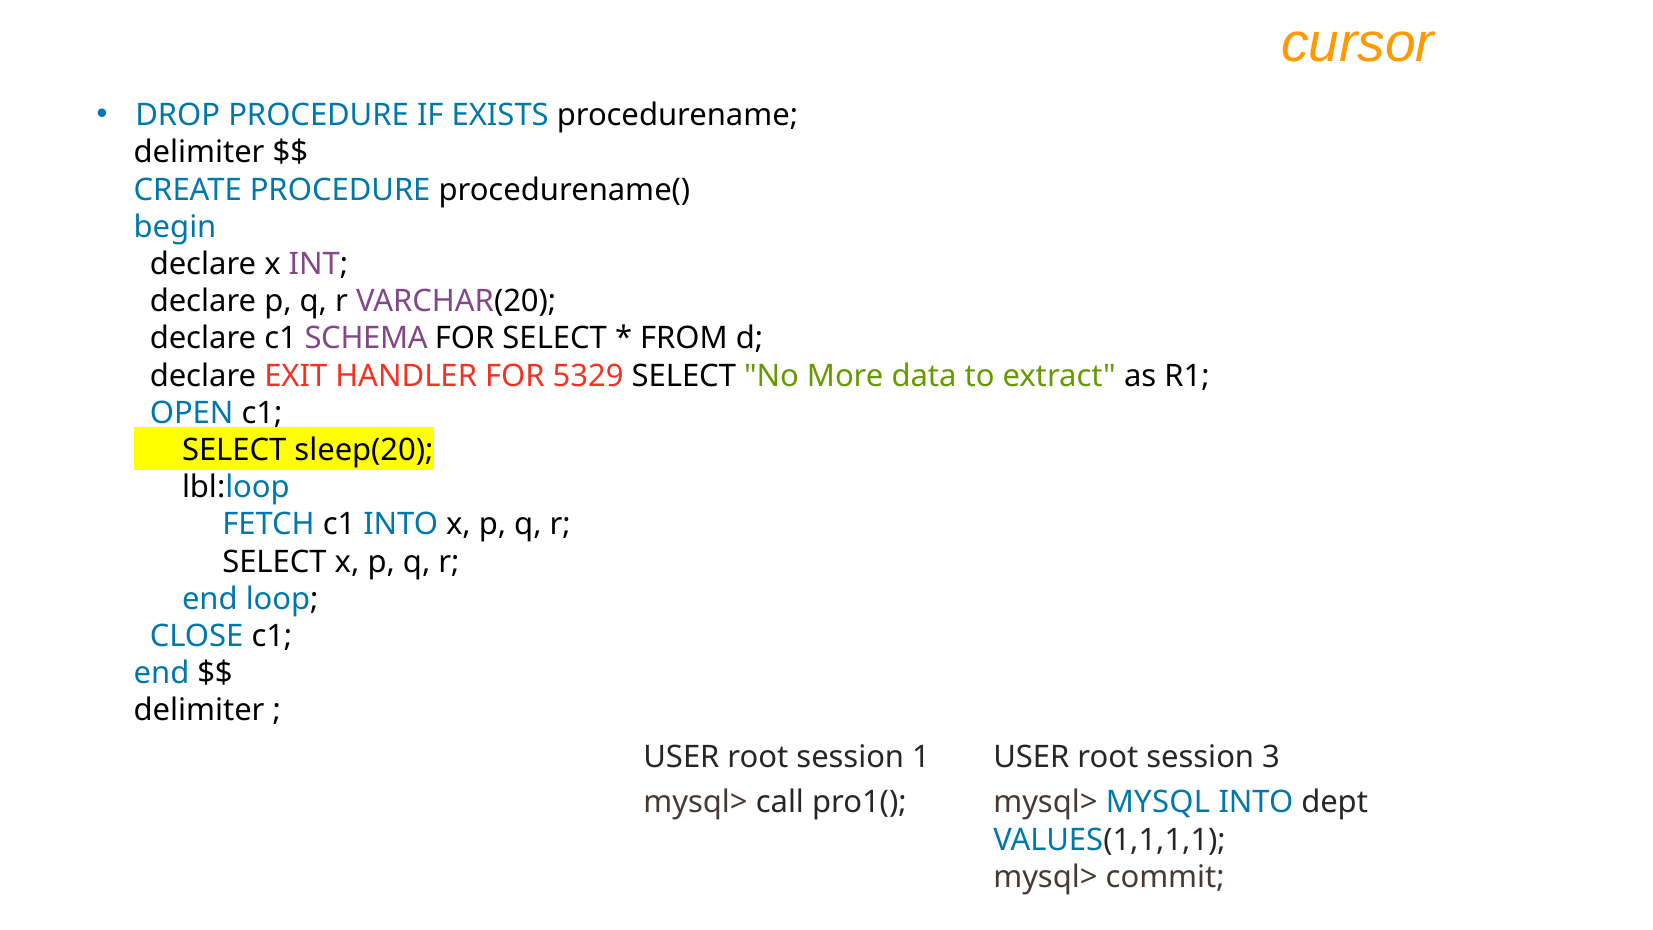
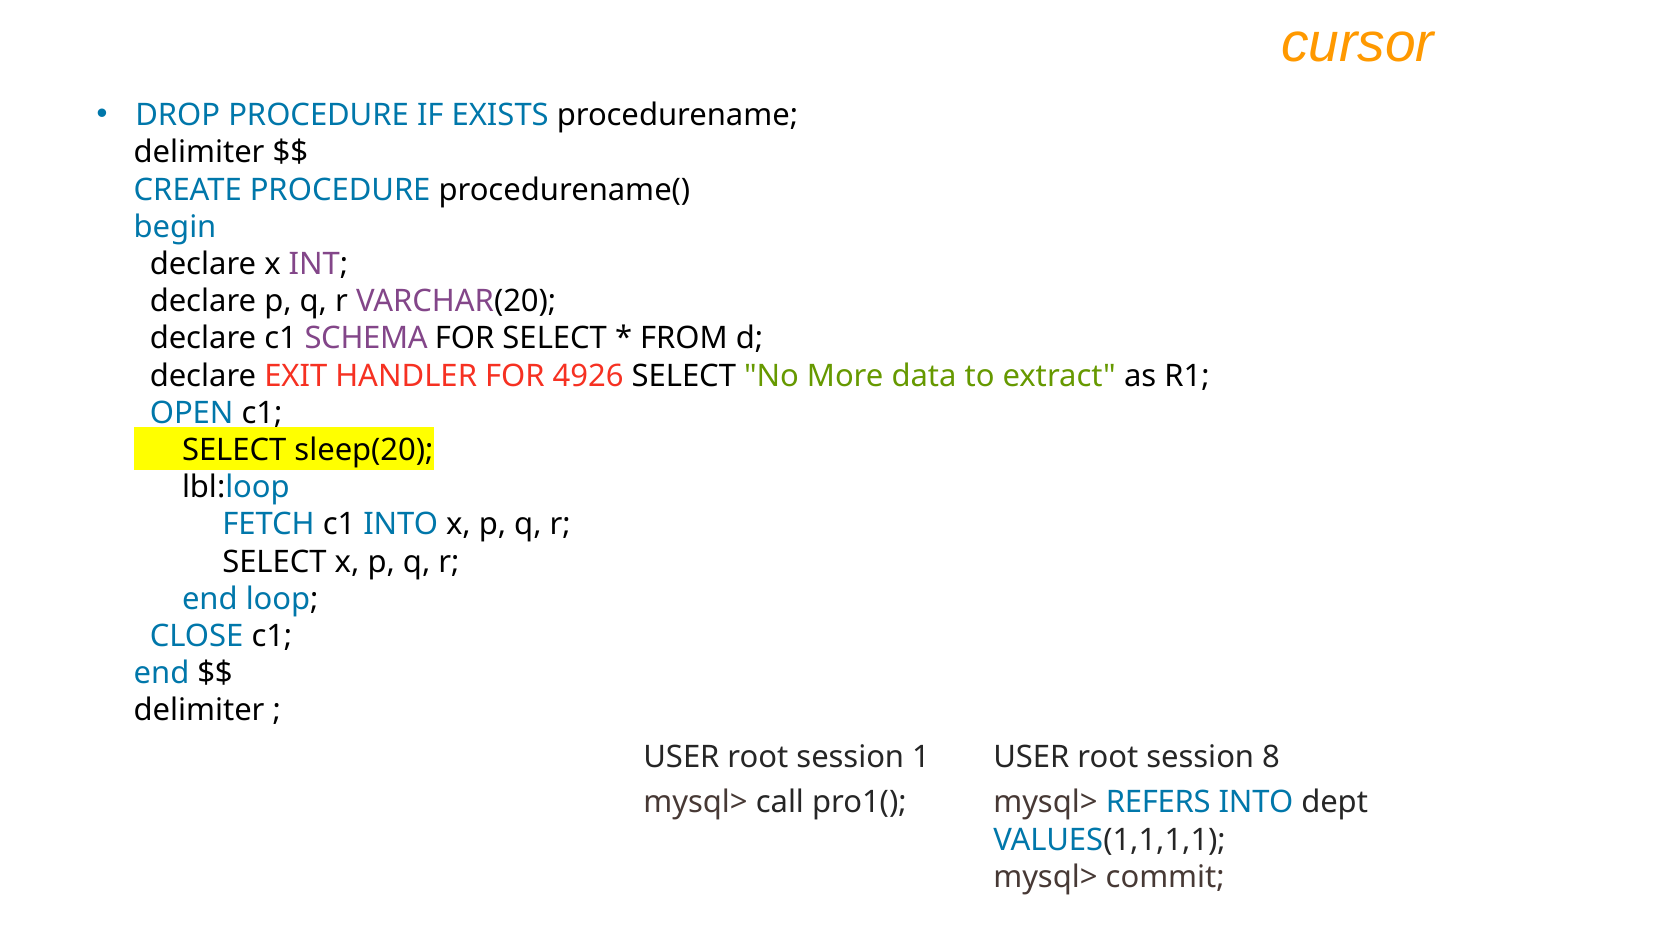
5329: 5329 -> 4926 (588, 376)
3: 3 -> 8 (1271, 757)
MYSQL: MYSQL -> REFERS (1158, 802)
